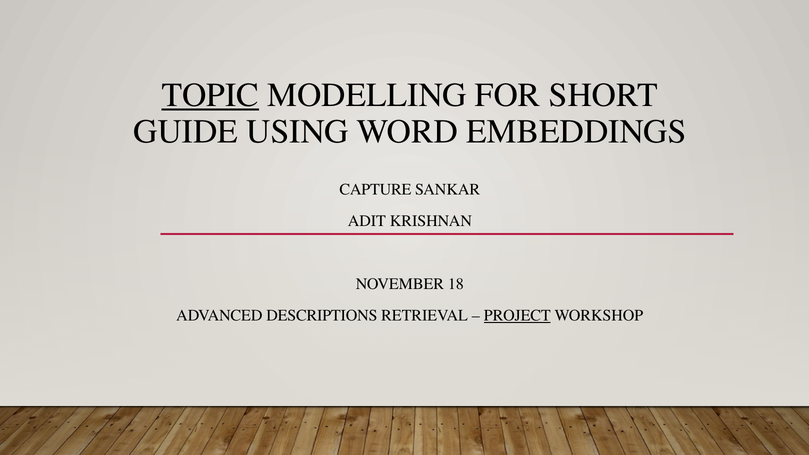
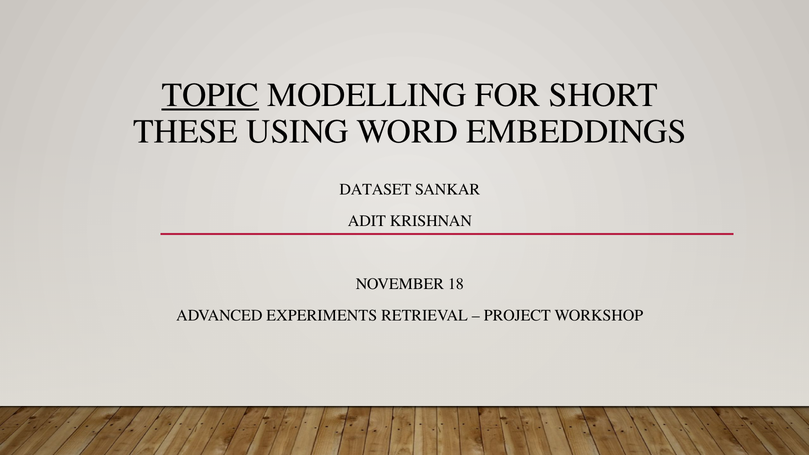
GUIDE: GUIDE -> THESE (186, 132)
CAPTURE: CAPTURE -> DATASET (375, 190)
DESCRIPTIONS: DESCRIPTIONS -> EXPERIMENTS (322, 315)
PROJECT underline: present -> none (517, 315)
